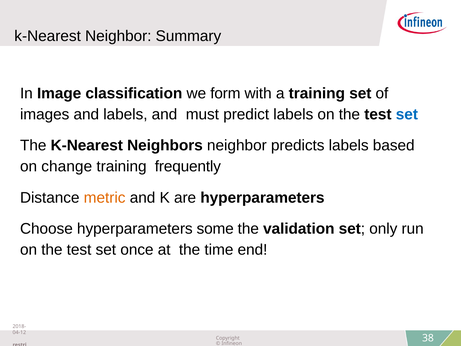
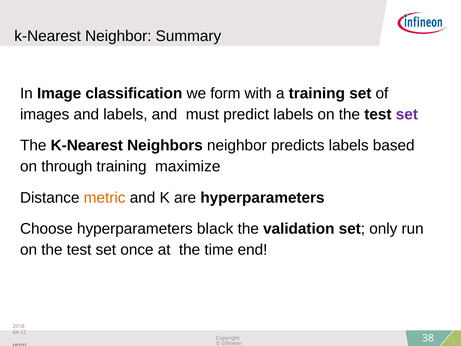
set colour: blue -> purple (407, 114)
change: change -> through (67, 166)
frequently: frequently -> maximize (188, 166)
some: some -> black (215, 229)
